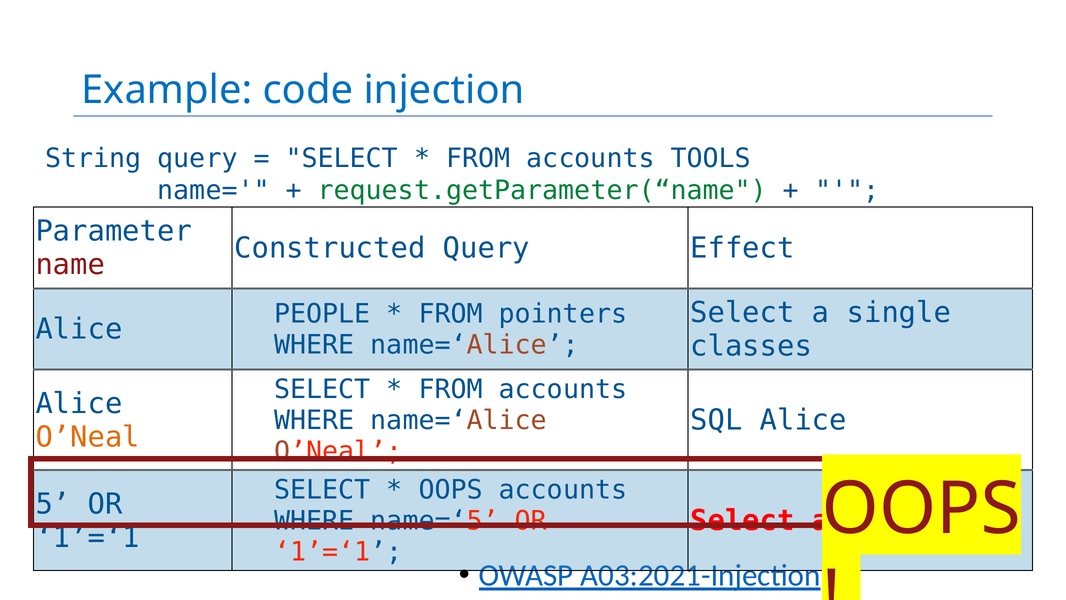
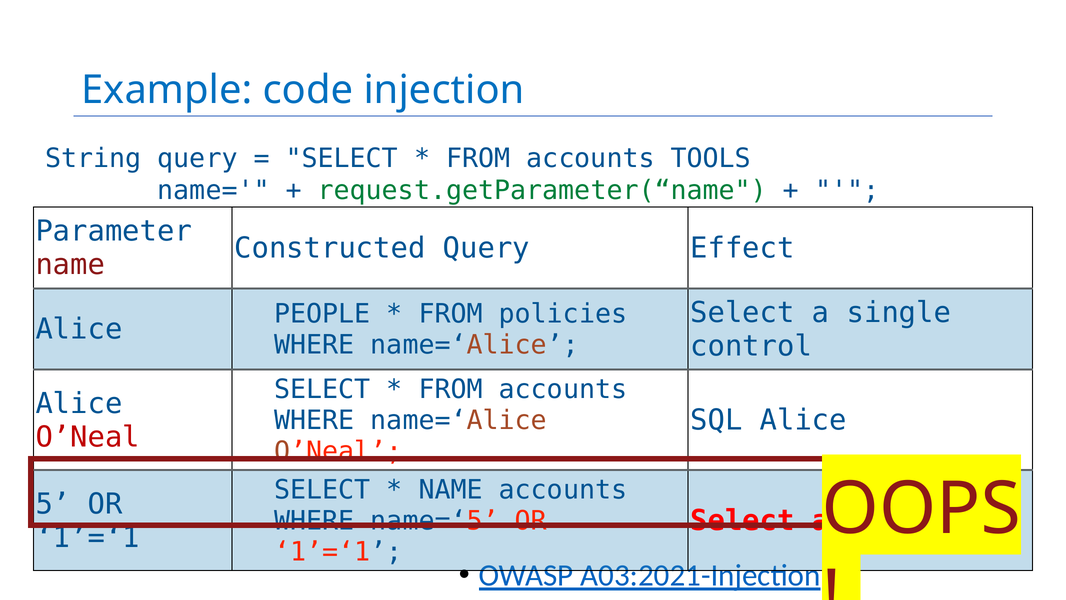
pointers: pointers -> policies (563, 314)
classes: classes -> control (751, 346)
O’Neal colour: orange -> red (88, 437)
OOPS: OOPS -> NAME (451, 489)
